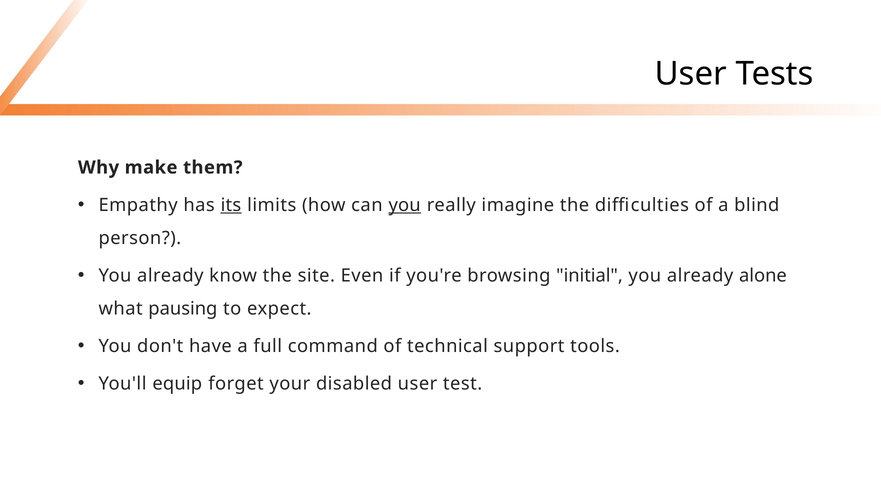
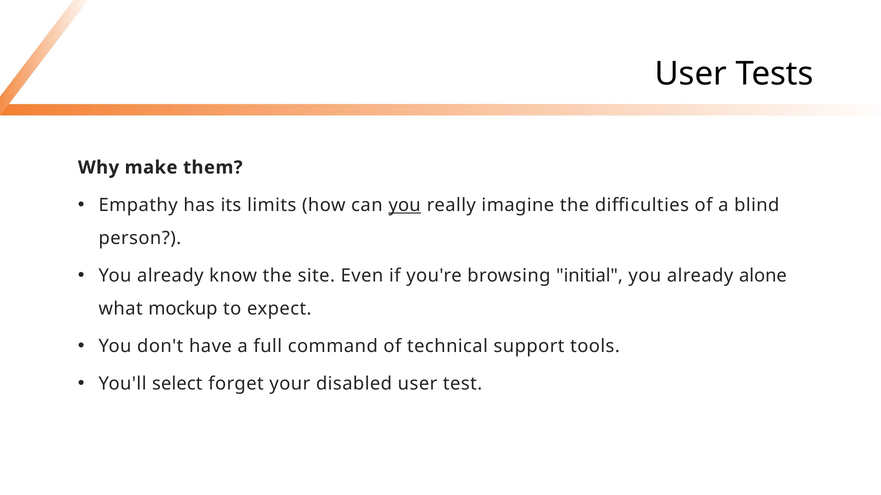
its underline: present -> none (231, 205)
pausing: pausing -> mockup (183, 309)
equip: equip -> select (177, 384)
